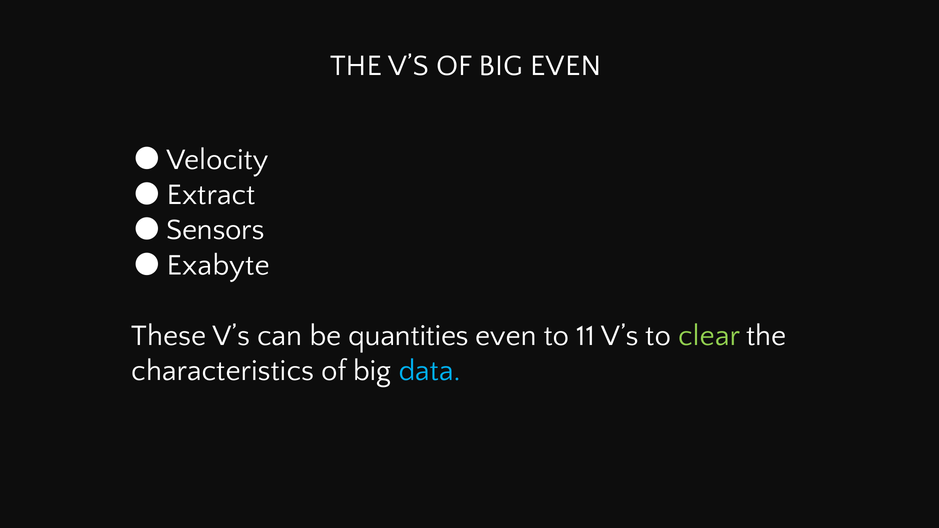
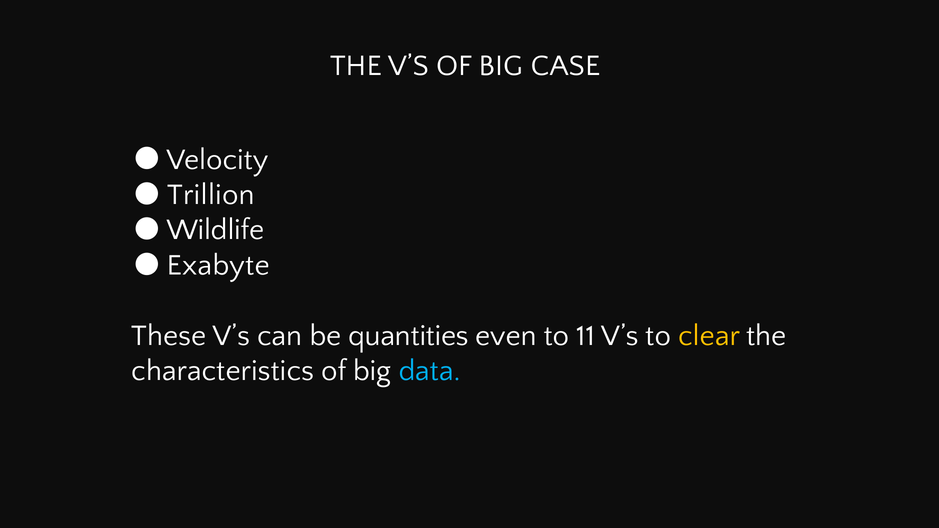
BIG EVEN: EVEN -> CASE (566, 65)
Extract: Extract -> Trillion (211, 195)
Sensors: Sensors -> Wildlife (215, 230)
clear colour: light green -> yellow (709, 335)
